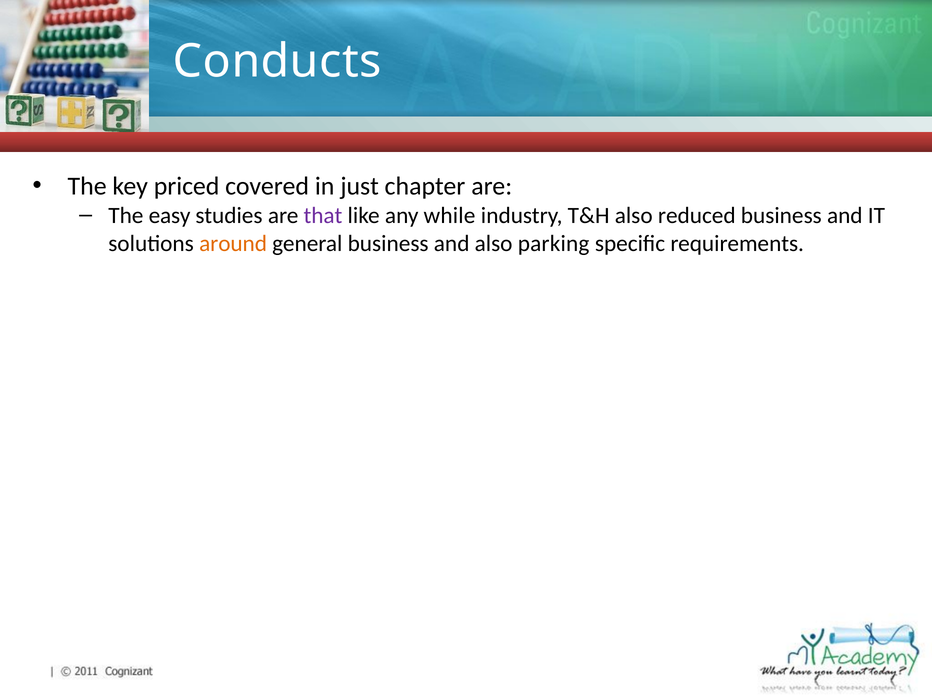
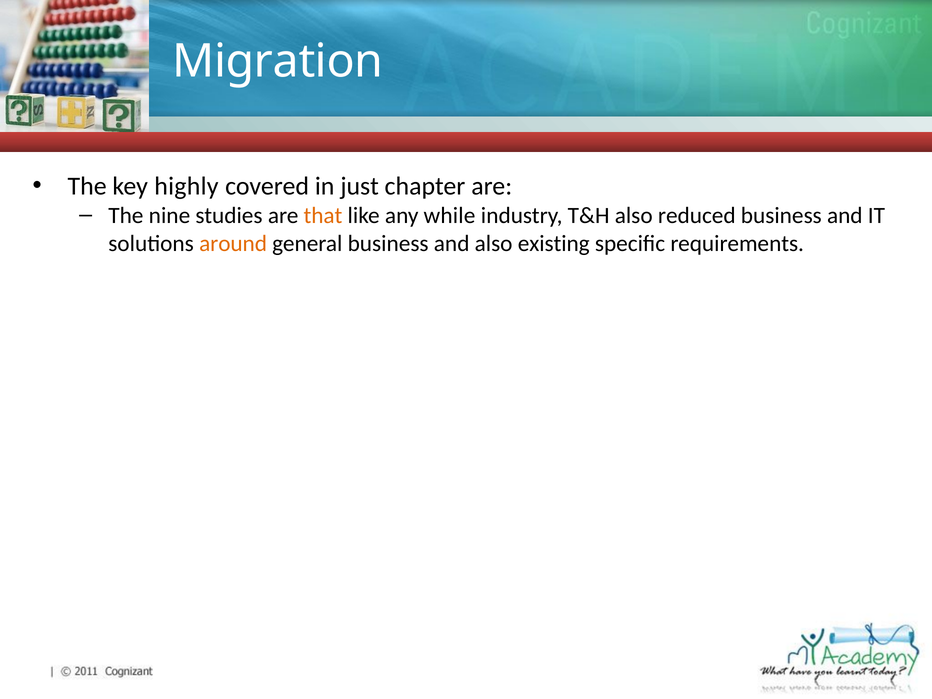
Conducts: Conducts -> Migration (278, 61)
priced: priced -> highly (186, 186)
easy: easy -> nine (169, 215)
that colour: purple -> orange (323, 215)
parking: parking -> existing (554, 243)
